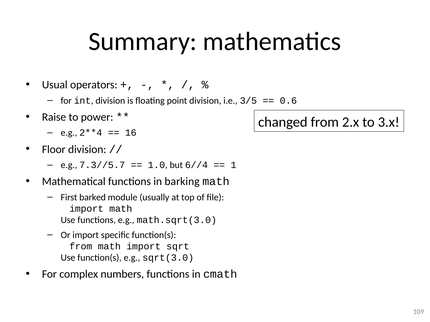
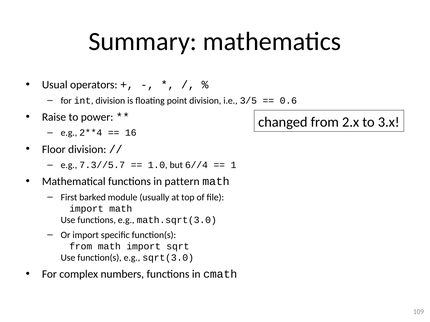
barking: barking -> pattern (182, 182)
